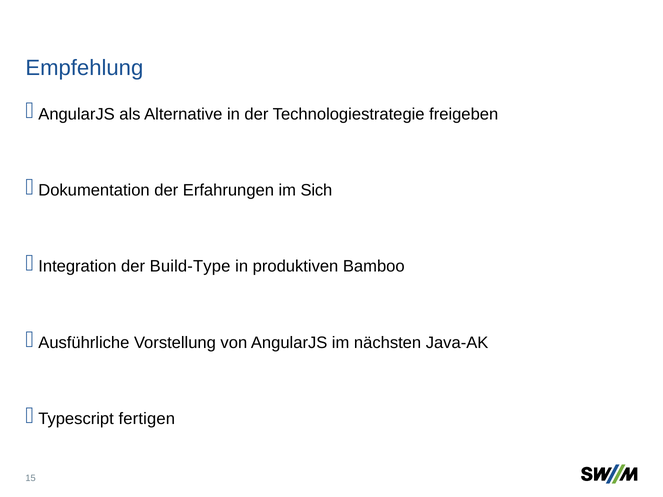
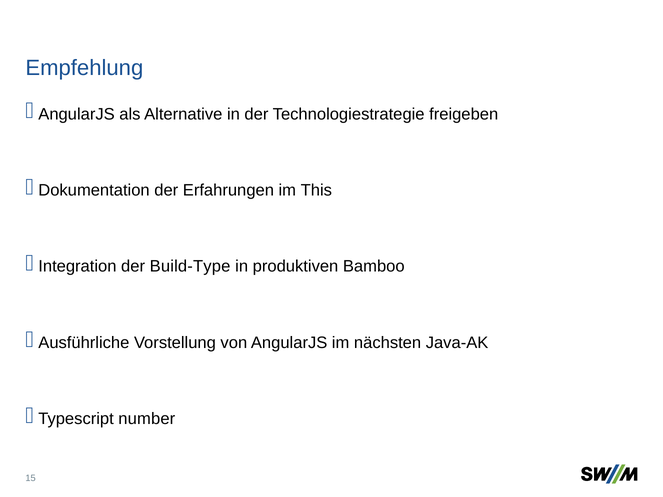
Sich: Sich -> This (316, 190)
fertigen: fertigen -> number (147, 419)
